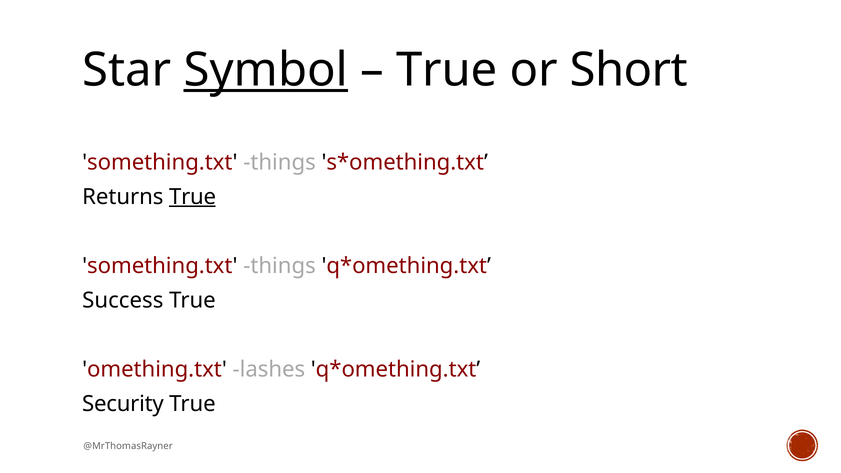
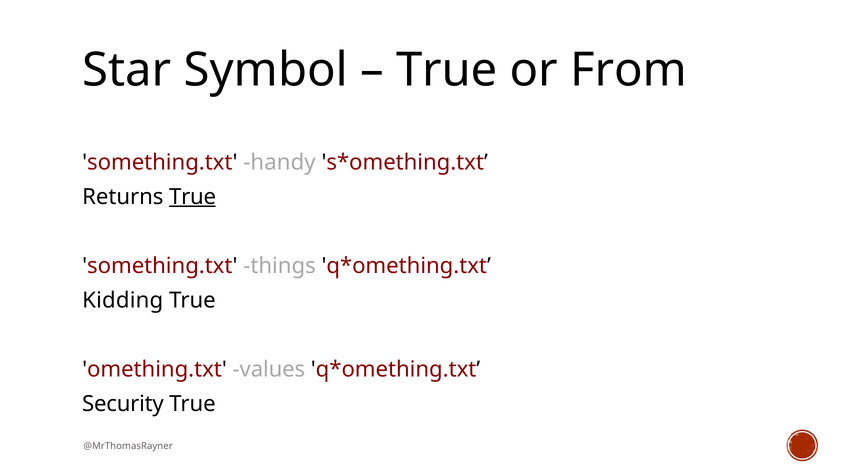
Symbol underline: present -> none (266, 70)
Short: Short -> From (629, 70)
things: things -> handy (279, 162)
Success: Success -> Kidding (123, 300)
lashes: lashes -> values (269, 369)
